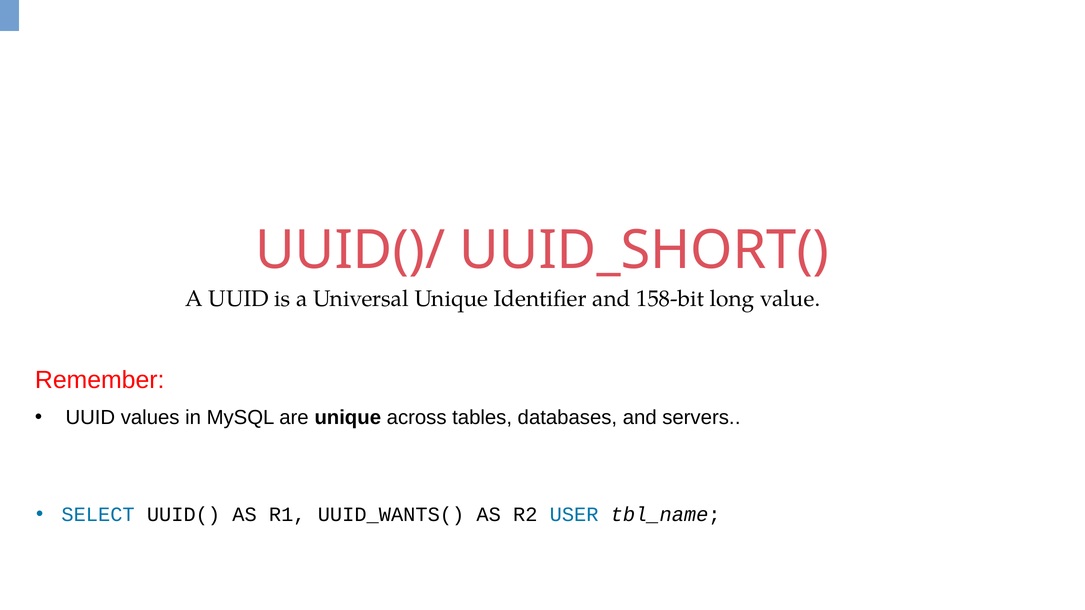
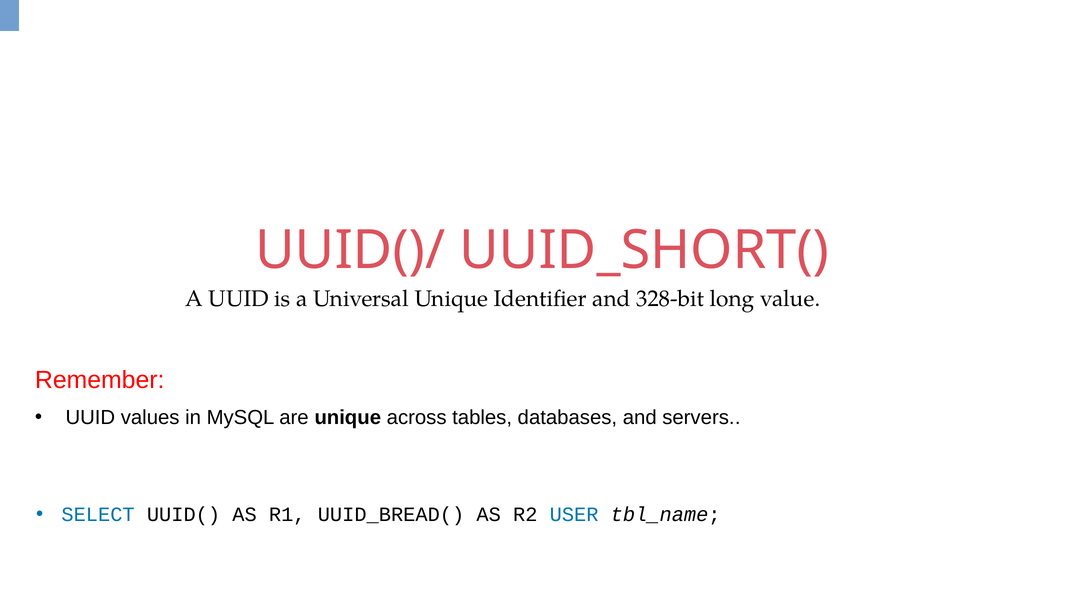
158-bit: 158-bit -> 328-bit (670, 299)
UUID_WANTS(: UUID_WANTS( -> UUID_BREAD( (391, 515)
